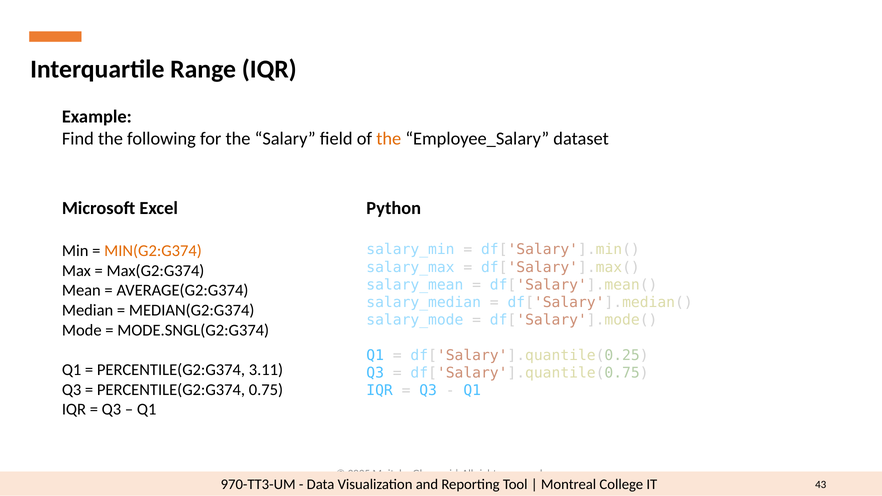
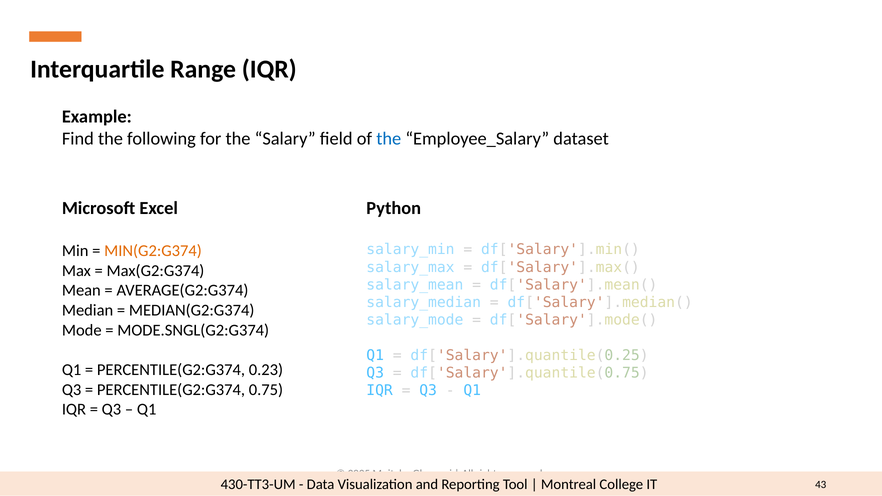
the colour: orange -> blue (389, 139)
3.11: 3.11 -> 0.23 (266, 370)
970-TT3-UM: 970-TT3-UM -> 430-TT3-UM (258, 485)
